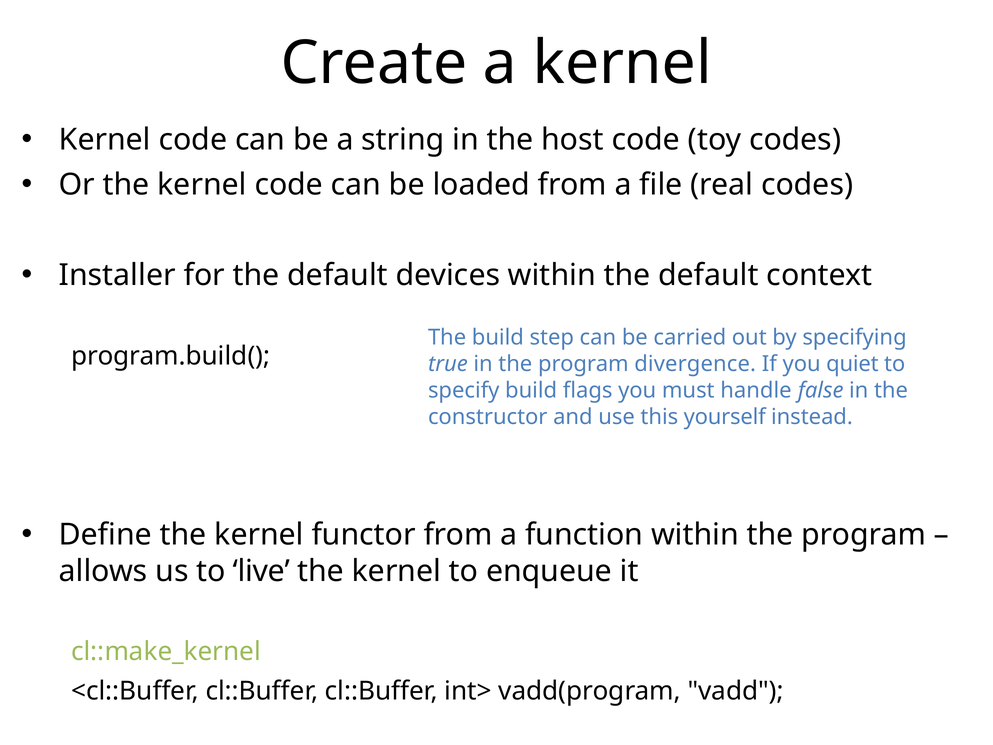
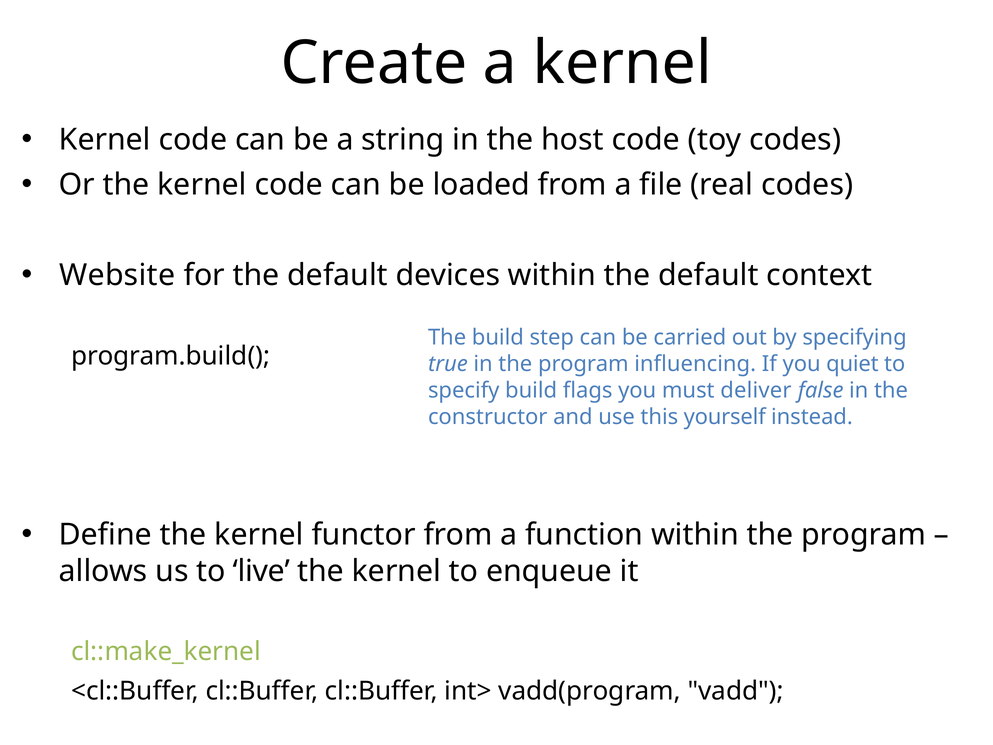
Installer: Installer -> Website (117, 275)
divergence: divergence -> influencing (695, 364)
handle: handle -> deliver (756, 390)
